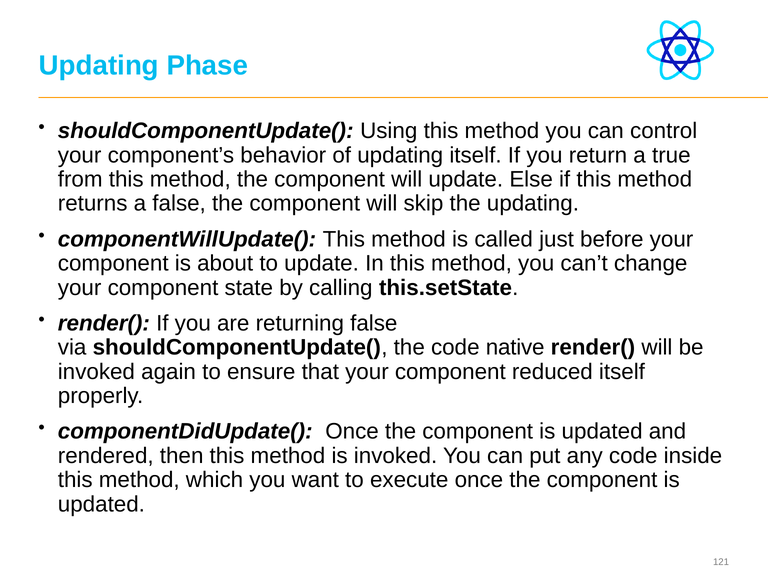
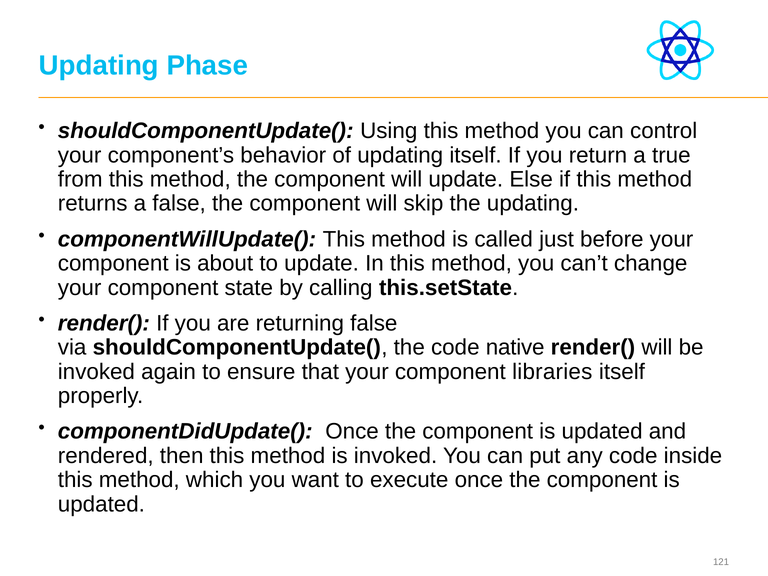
reduced: reduced -> libraries (552, 372)
